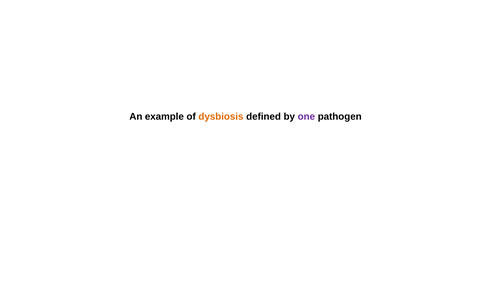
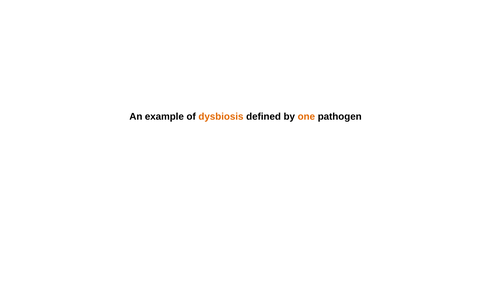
one colour: purple -> orange (306, 116)
